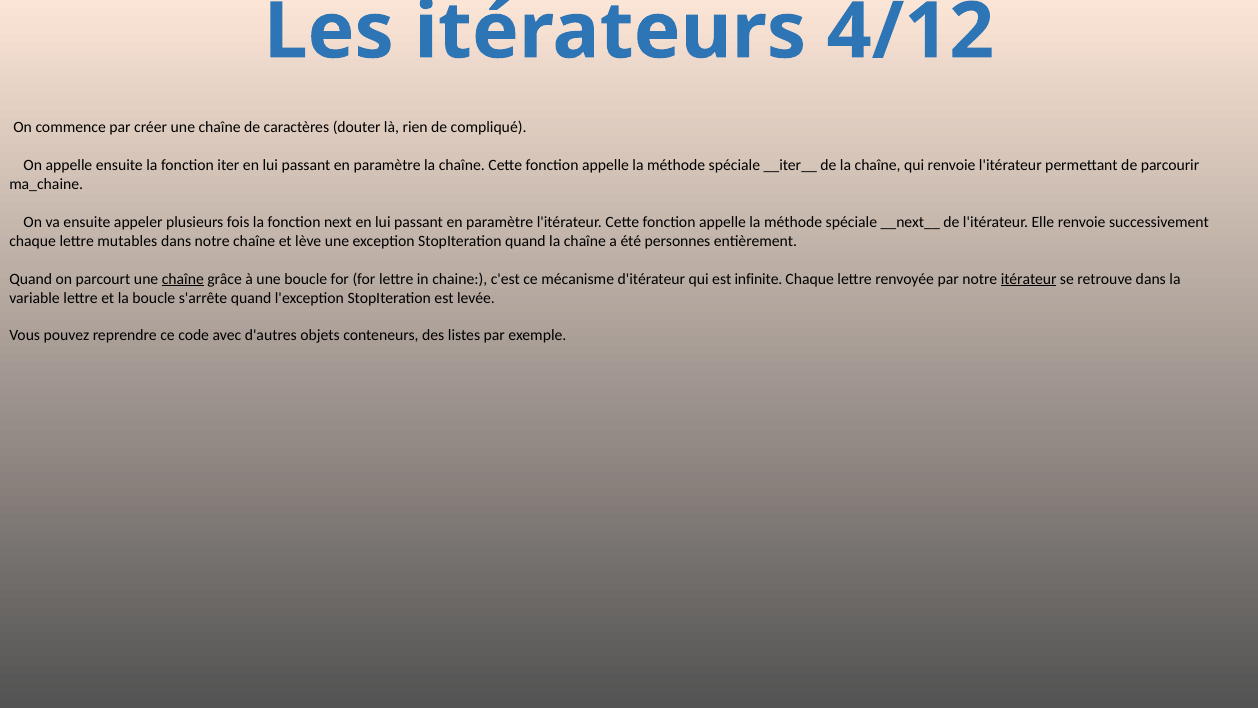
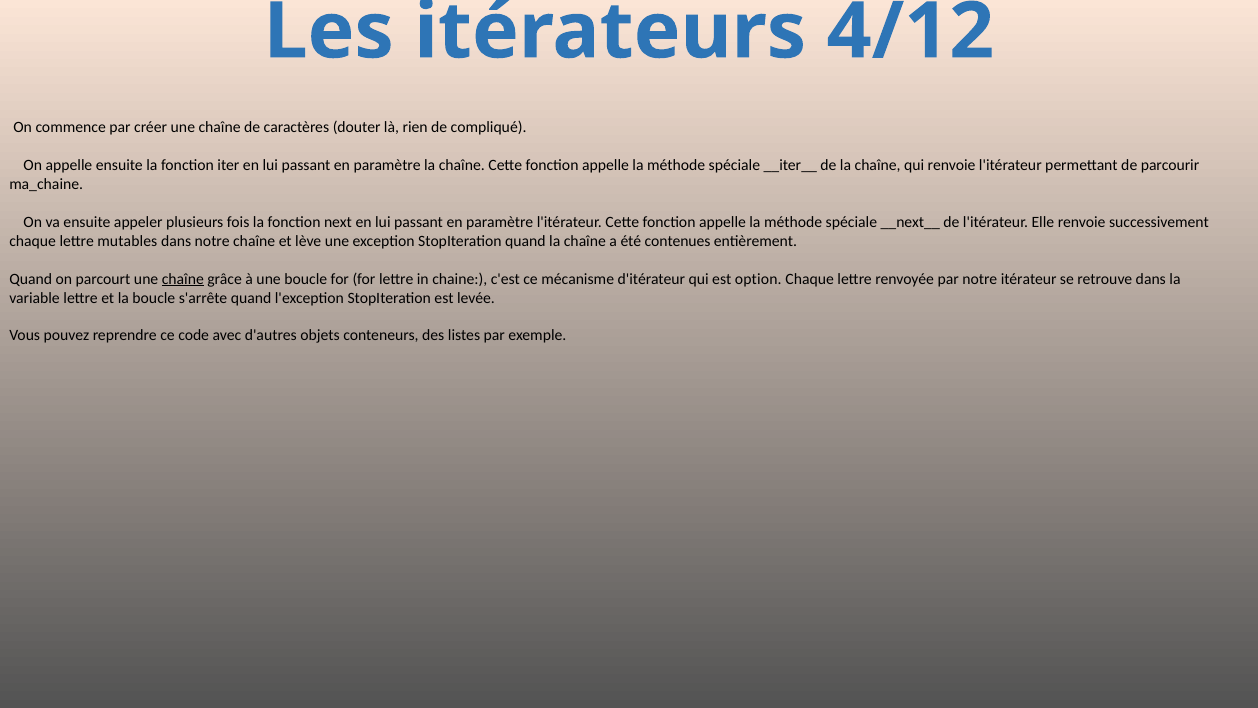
personnes: personnes -> contenues (678, 241)
infinite: infinite -> option (758, 279)
itérateur underline: present -> none (1029, 279)
